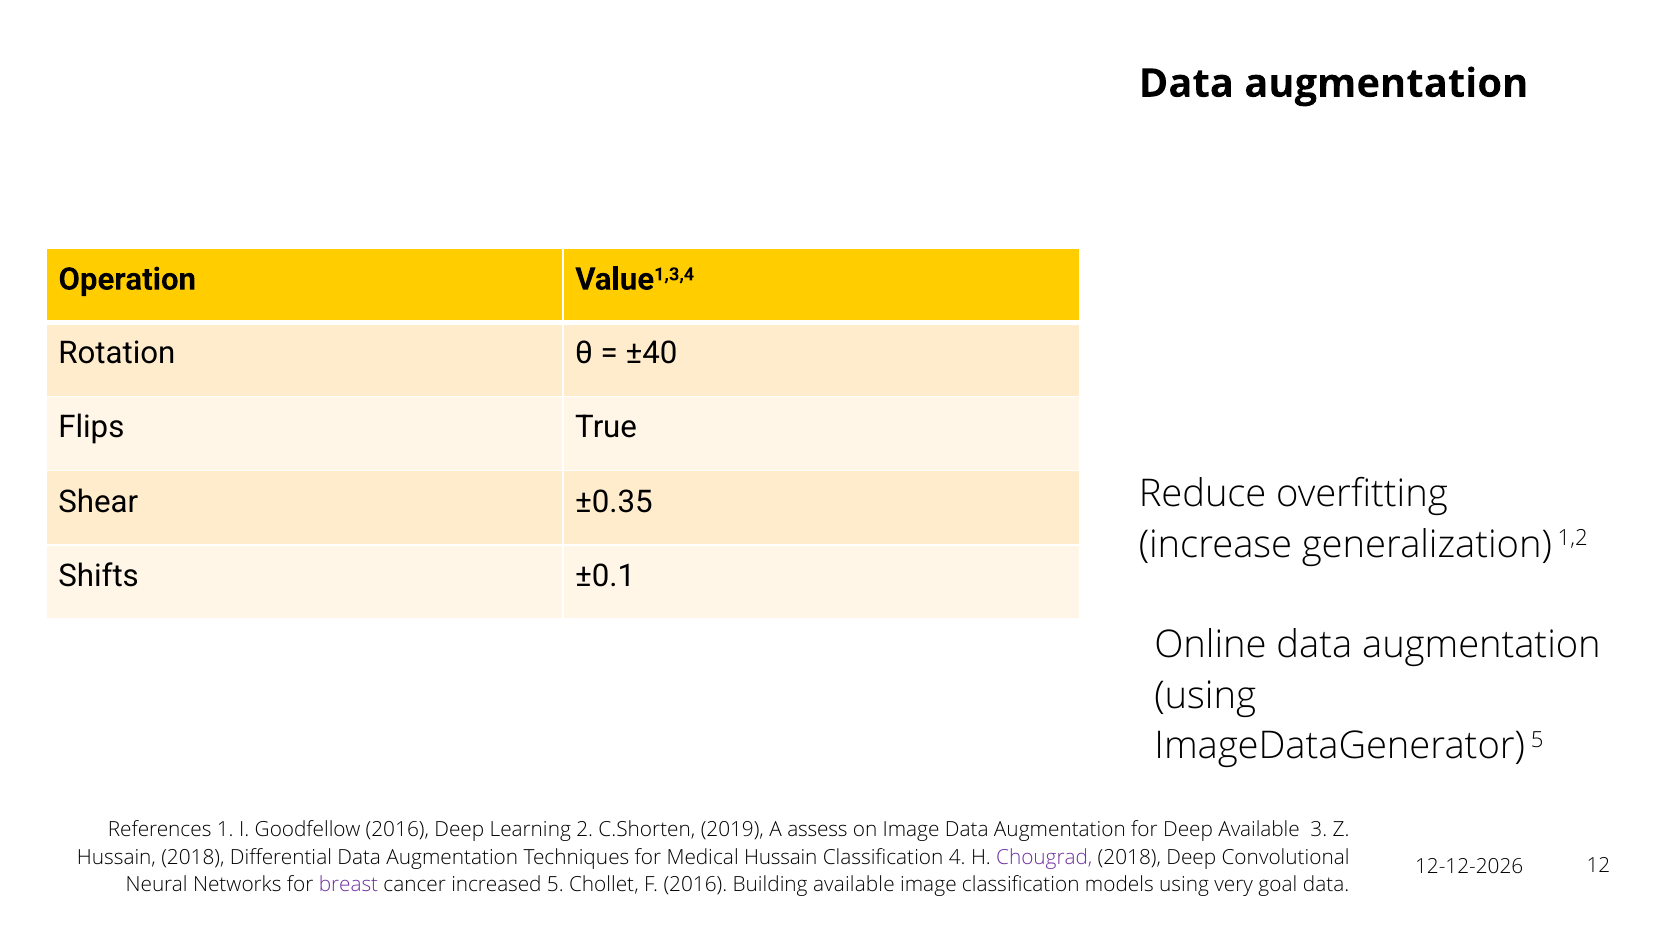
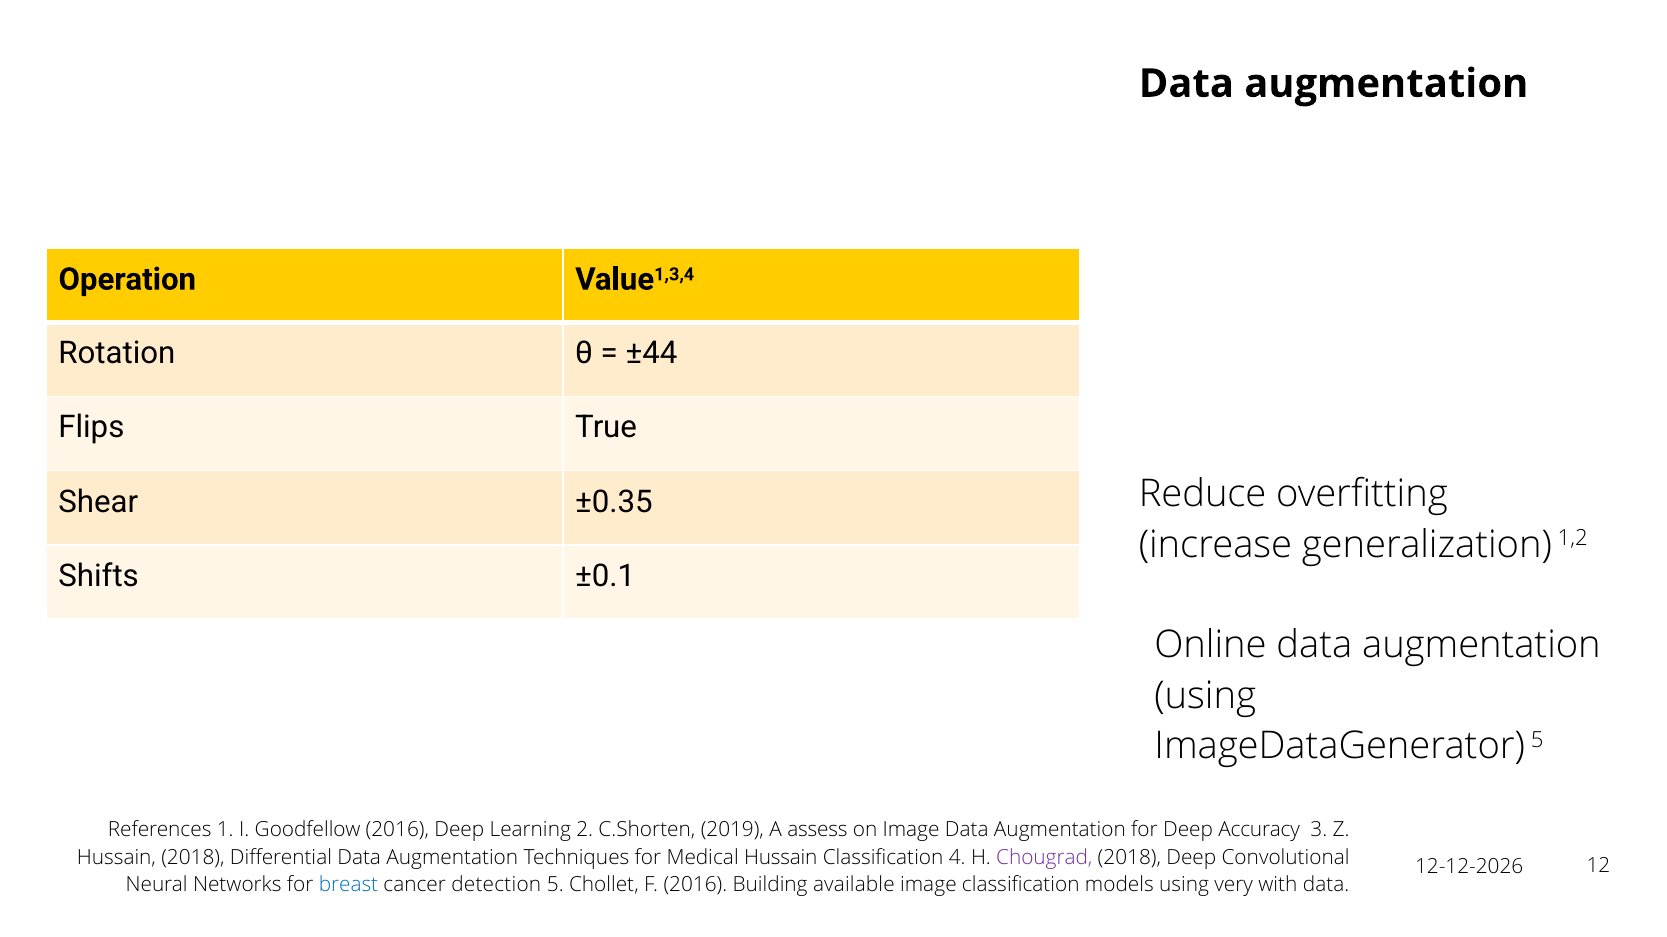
±40: ±40 -> ±44 (651, 354)
Deep Available: Available -> Accuracy (1259, 830)
breast colour: purple -> blue (348, 885)
increased: increased -> detection (496, 885)
goal: goal -> with (1278, 885)
